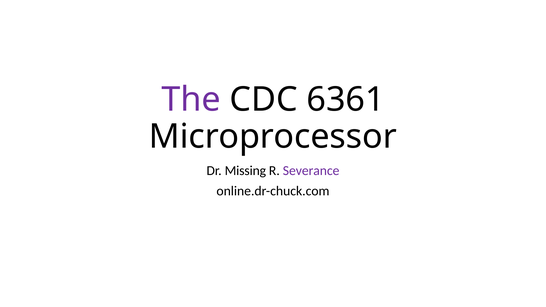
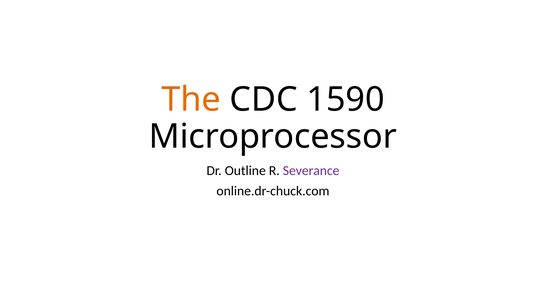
The colour: purple -> orange (191, 100)
6361: 6361 -> 1590 (346, 100)
Missing: Missing -> Outline (245, 171)
